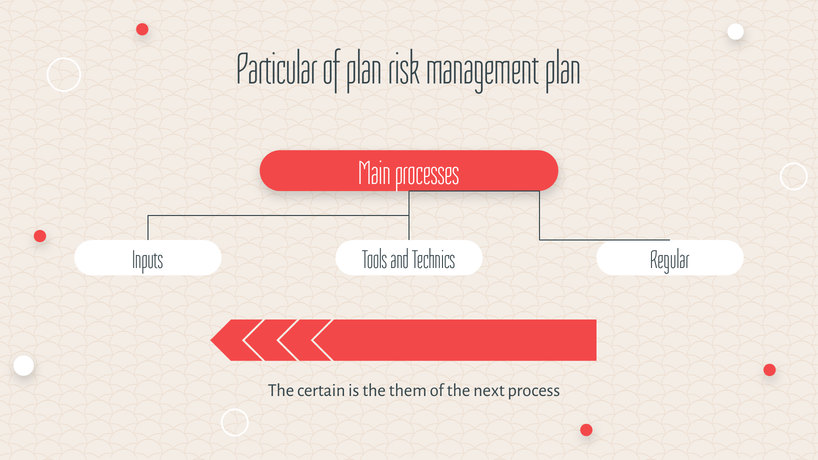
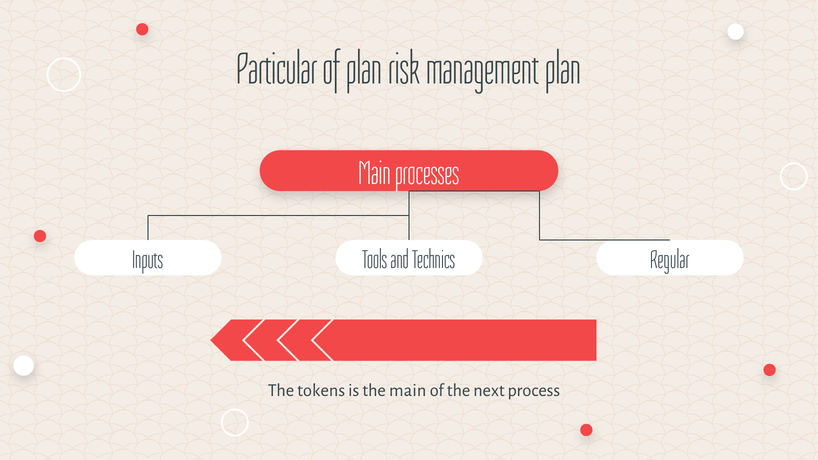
certain: certain -> tokens (321, 390)
the them: them -> main (408, 390)
